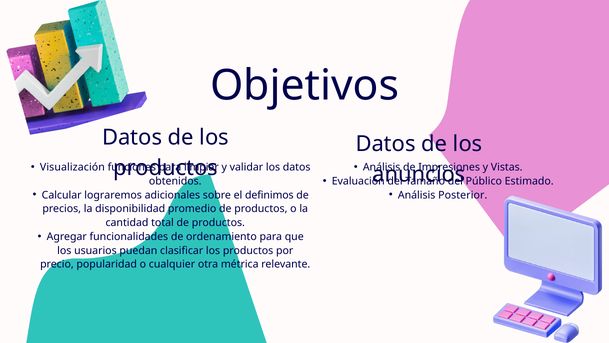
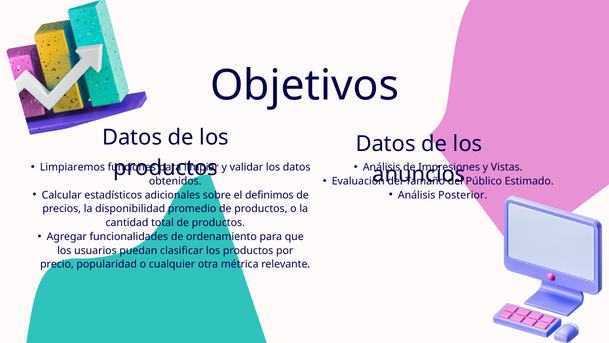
Visualización: Visualización -> Limpiaremos (72, 167)
lograremos: lograremos -> estadísticos (113, 195)
